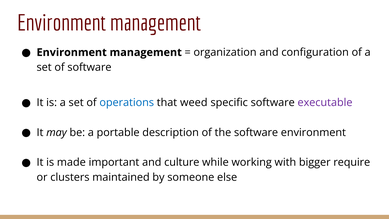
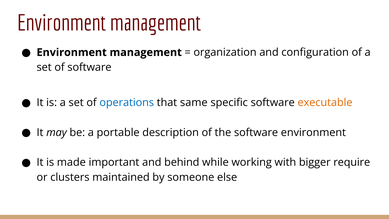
weed: weed -> same (194, 103)
executable colour: purple -> orange (325, 103)
culture: culture -> behind (182, 162)
